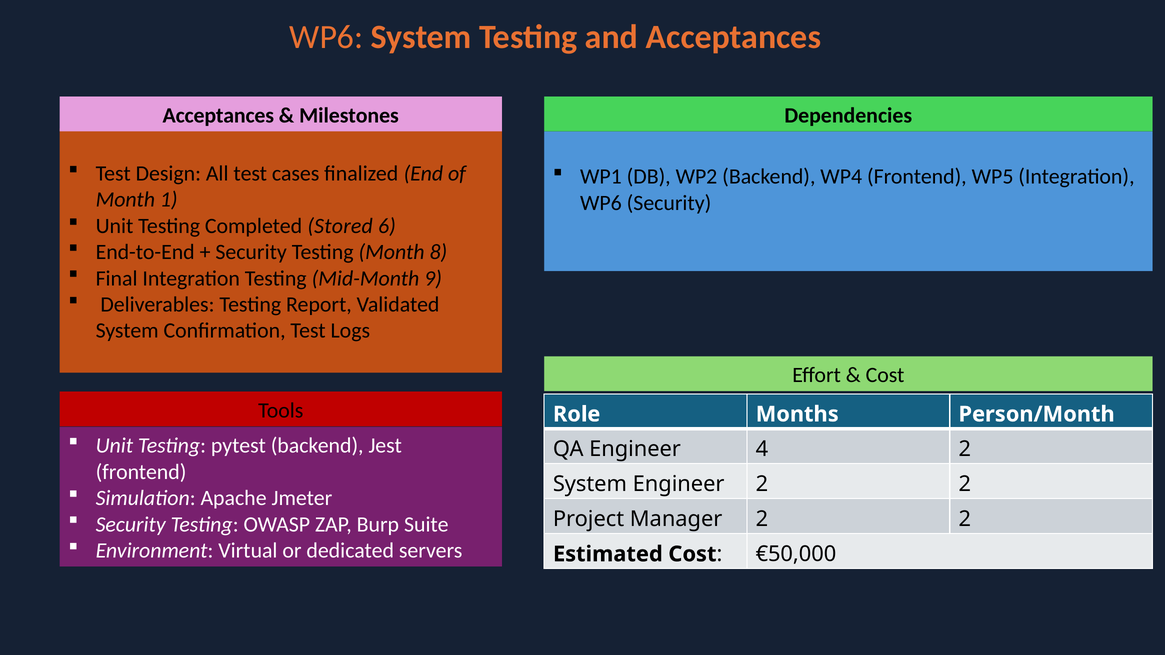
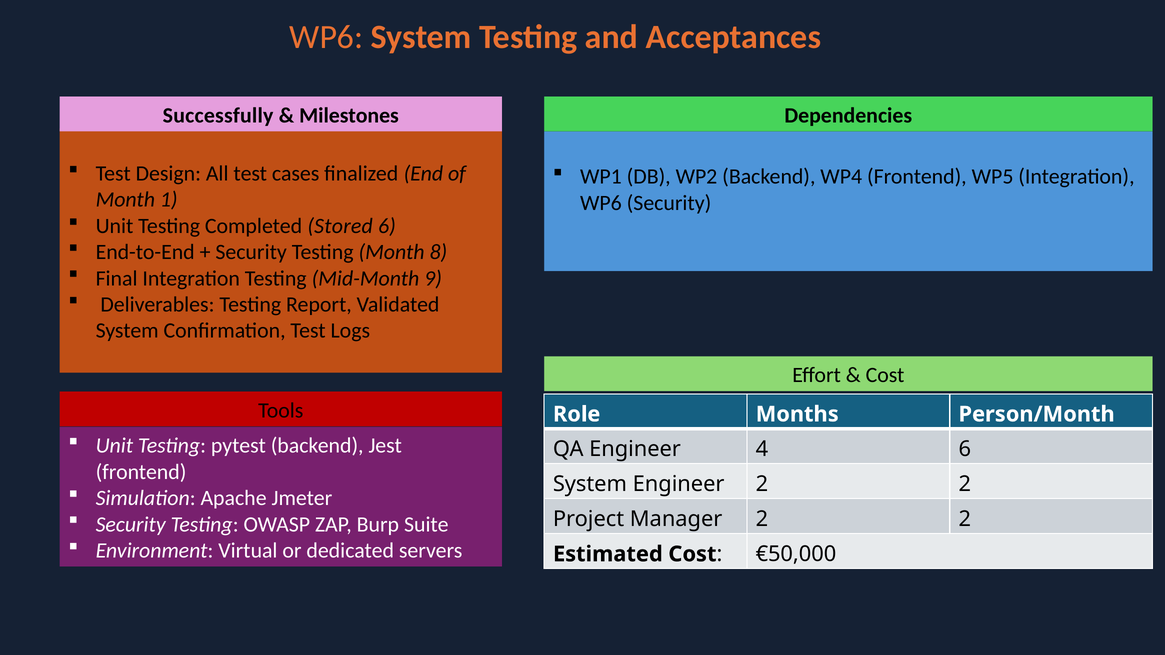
Acceptances: Acceptances -> Successfully (218, 115)
4 2: 2 -> 6 (965, 449)
